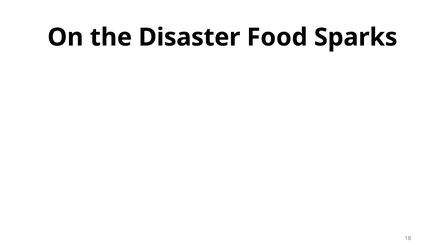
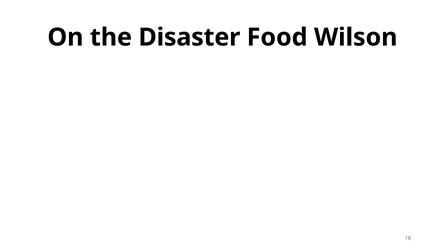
Sparks: Sparks -> Wilson (356, 37)
